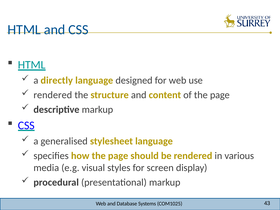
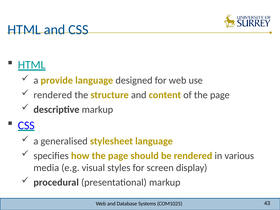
directly: directly -> provide (57, 80)
